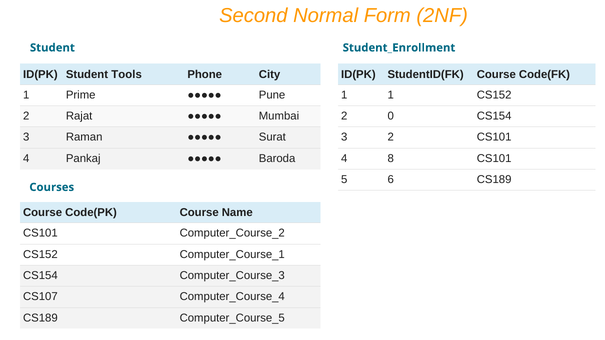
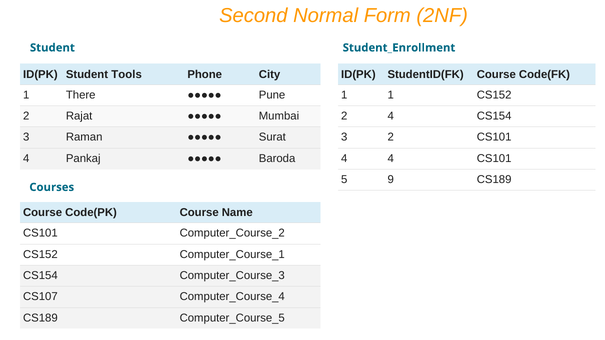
Prime: Prime -> There (81, 95)
2 0: 0 -> 4 (391, 116)
4 8: 8 -> 4 (391, 159)
6: 6 -> 9 (391, 180)
